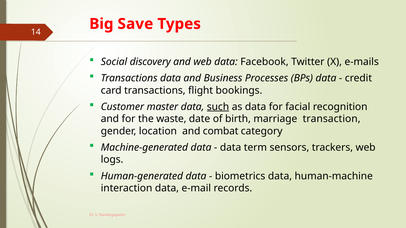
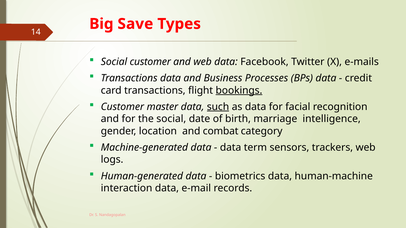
Social discovery: discovery -> customer (150, 62)
bookings underline: none -> present (239, 91)
the waste: waste -> social (171, 119)
transaction: transaction -> intelligence (332, 119)
